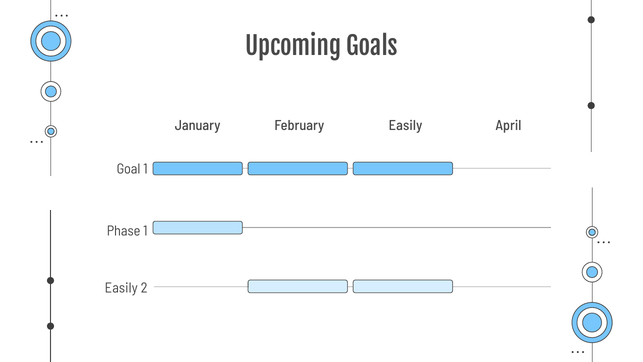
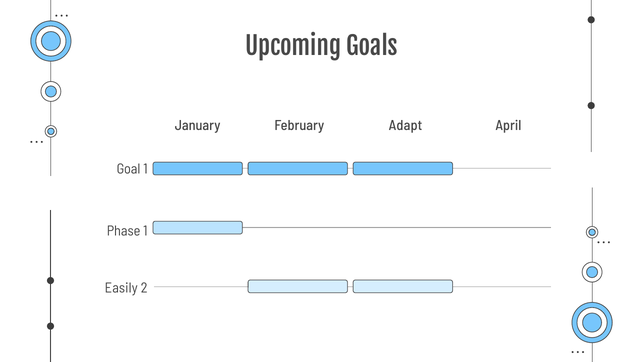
February Easily: Easily -> Adapt (406, 125)
